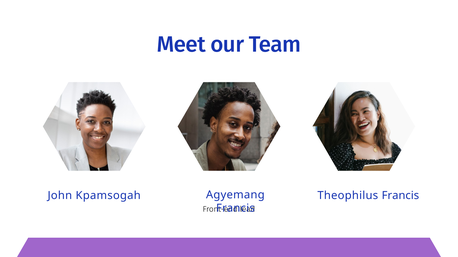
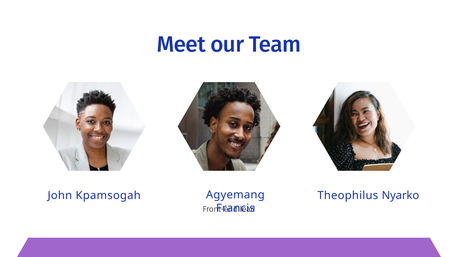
Theophilus Francis: Francis -> Nyarko (400, 196)
